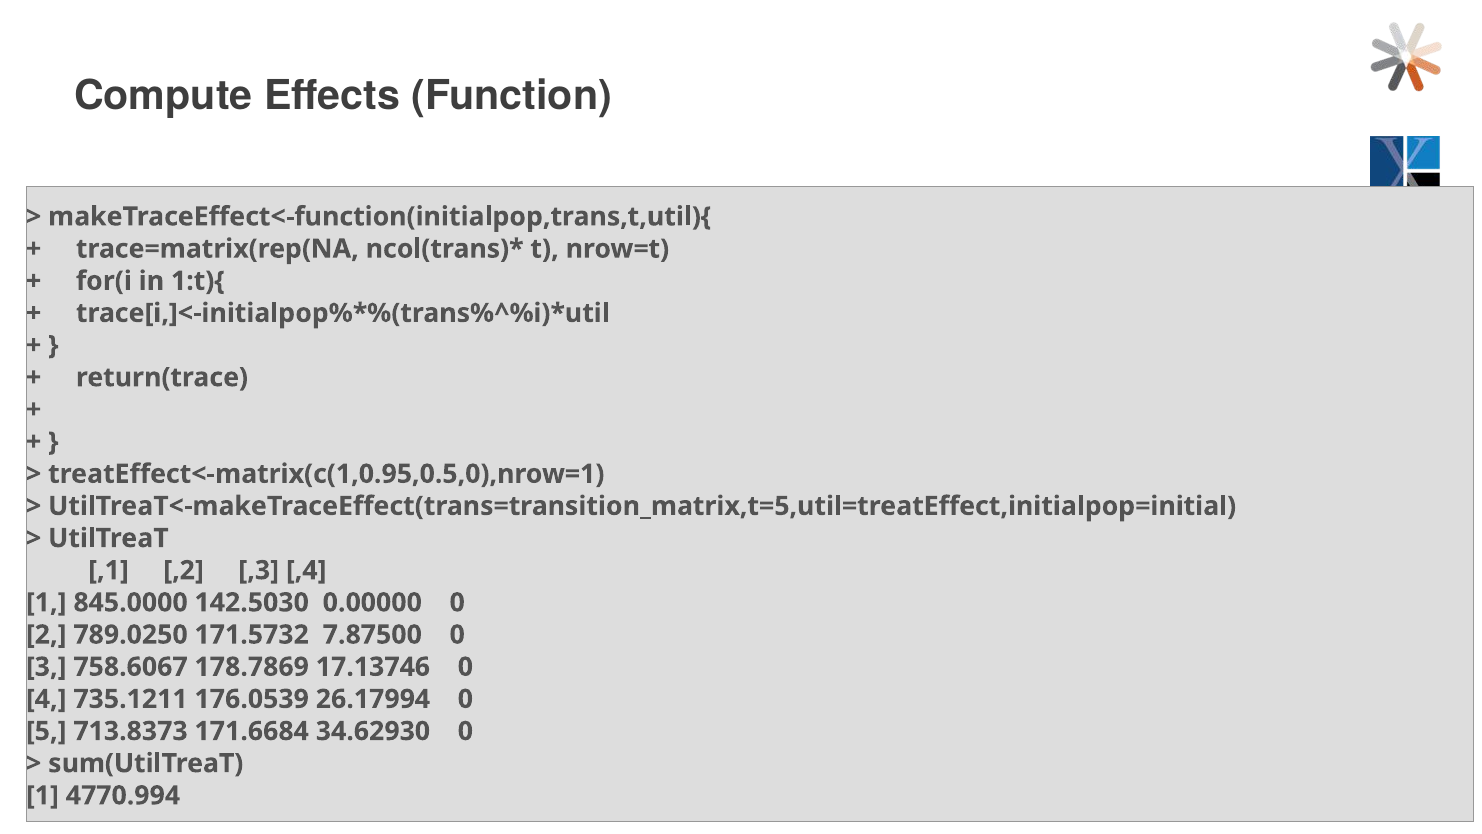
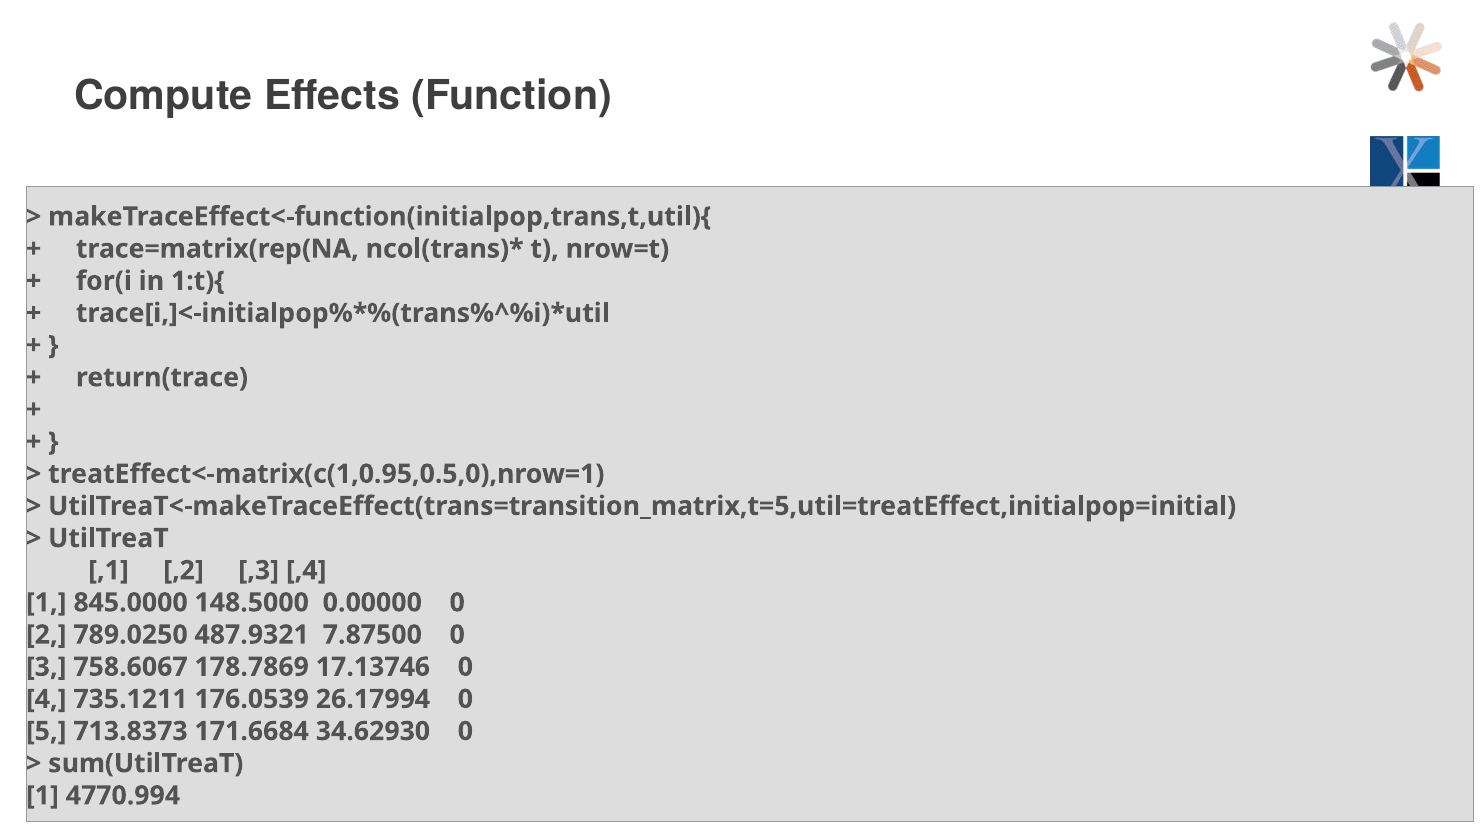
142.5030: 142.5030 -> 148.5000 (252, 602)
171.5732: 171.5732 -> 487.9321 (252, 634)
